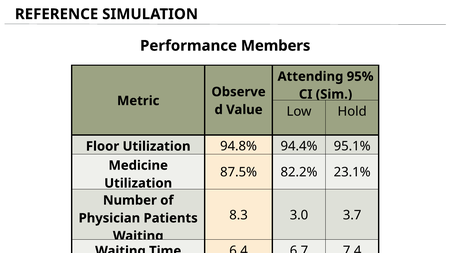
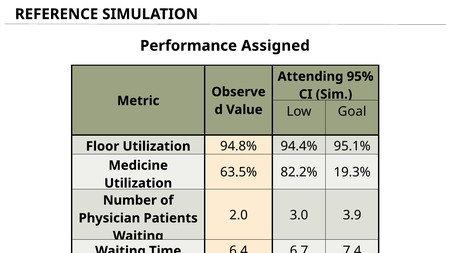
Members: Members -> Assigned (275, 46)
Hold: Hold -> Goal (352, 111)
87.5%: 87.5% -> 63.5% (239, 172)
23.1%: 23.1% -> 19.3% (352, 172)
8.3: 8.3 -> 2.0 (239, 215)
3.7: 3.7 -> 3.9 (352, 215)
